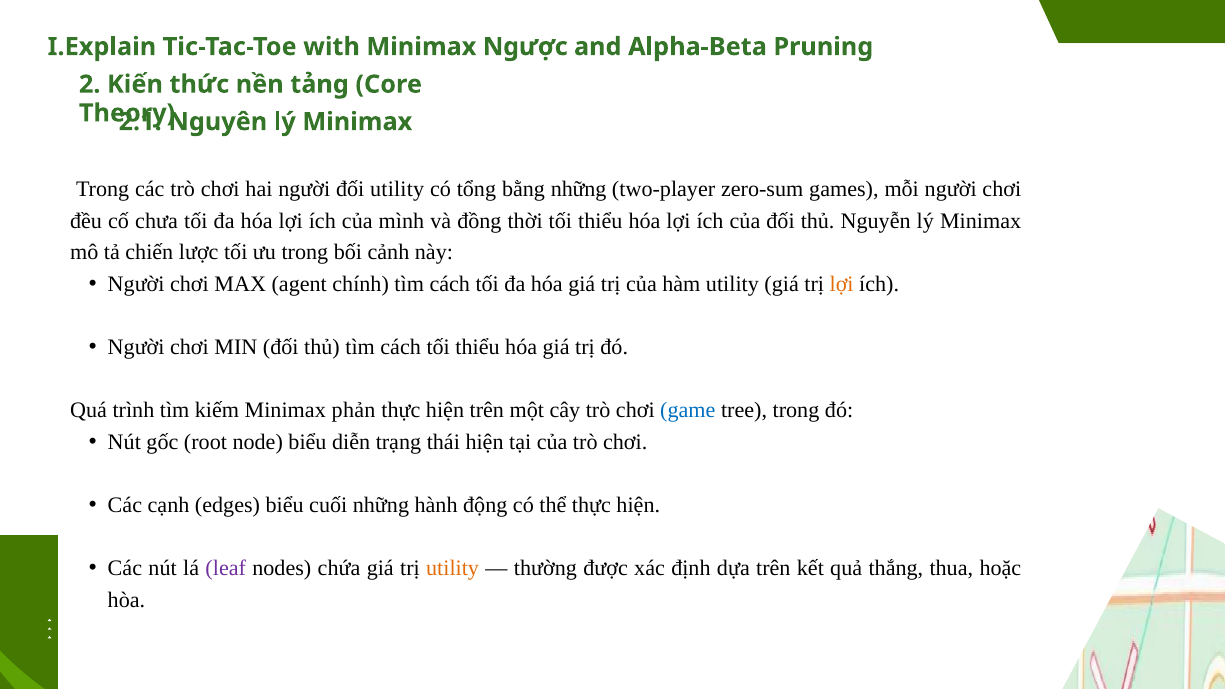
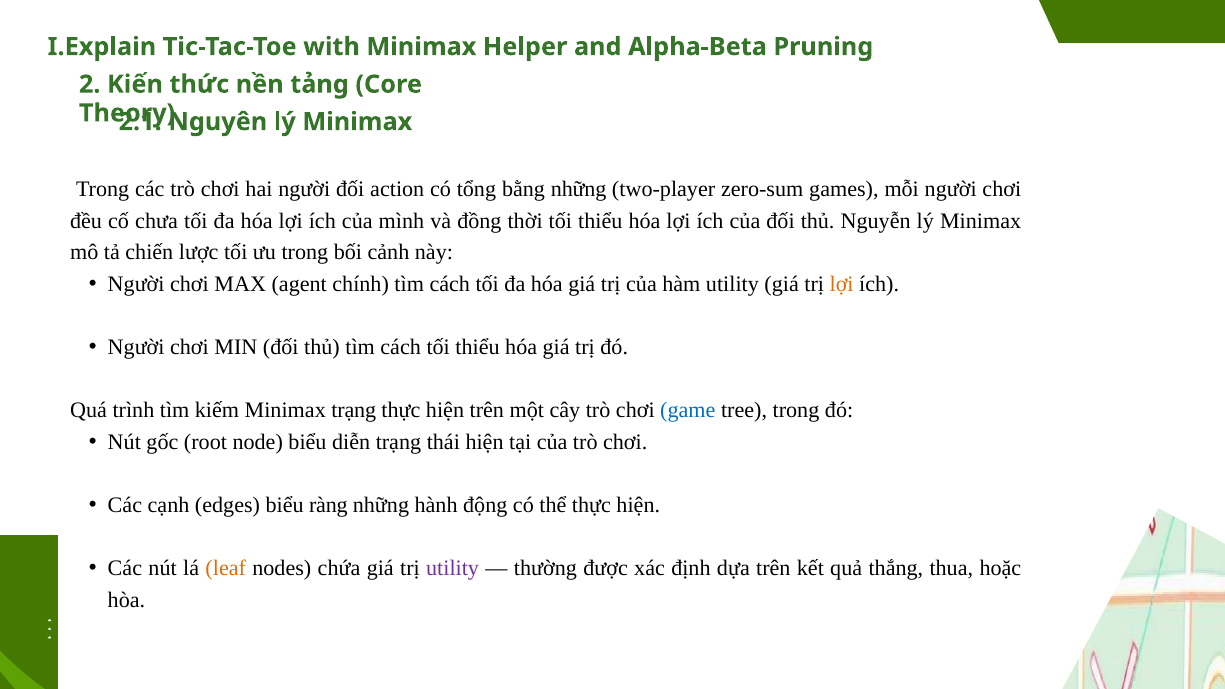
Ngược: Ngược -> Helper (525, 47)
đối utility: utility -> action (397, 189)
Minimax phản: phản -> trạng (354, 411)
cuối: cuối -> ràng (328, 505)
leaf colour: purple -> orange (226, 569)
utility colour: orange -> purple (453, 569)
